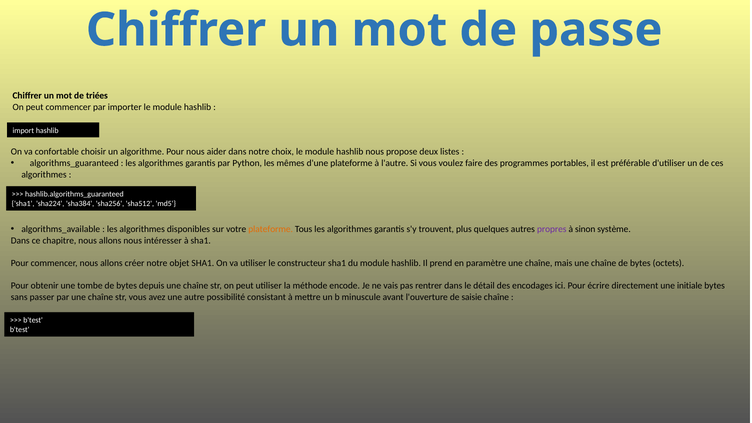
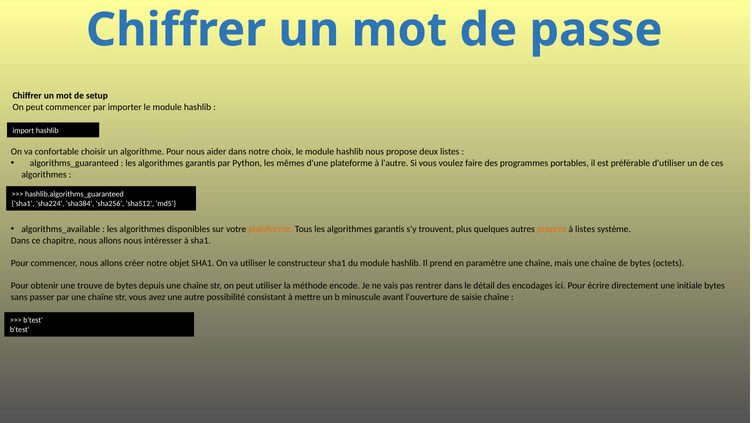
triées: triées -> setup (97, 96)
propres colour: purple -> orange (552, 229)
à sinon: sinon -> listes (585, 229)
tombe: tombe -> trouve (90, 286)
